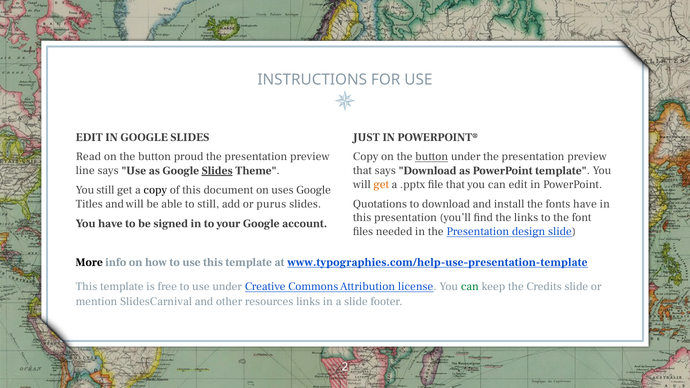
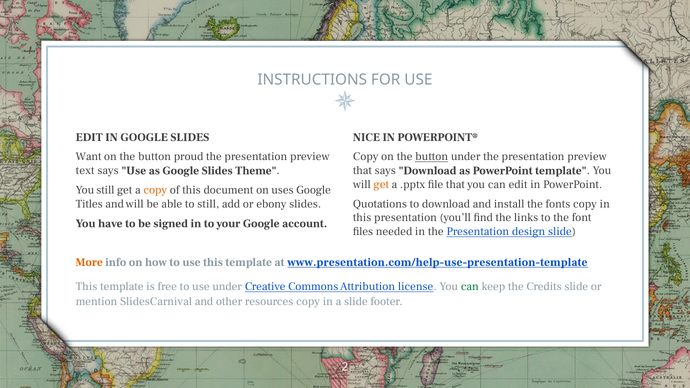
JUST: JUST -> NICE (366, 137)
Read: Read -> Want (89, 157)
line: line -> text (85, 171)
Slides underline: present -> none (217, 171)
copy colour: black -> orange (155, 190)
purus: purus -> ebony (271, 204)
fonts have: have -> copy (585, 204)
More colour: black -> orange (89, 262)
www.typographies.com/help-use-presentation-template: www.typographies.com/help-use-presentation-template -> www.presentation.com/help-use-presentation-template (437, 262)
resources links: links -> copy (308, 301)
